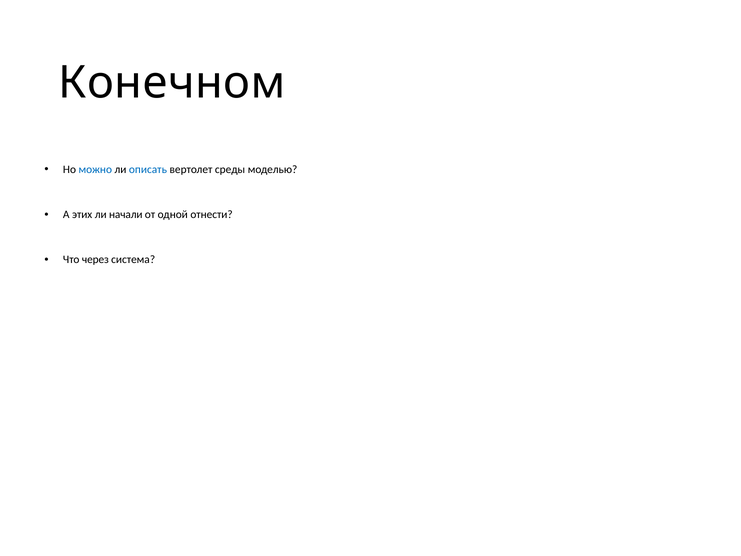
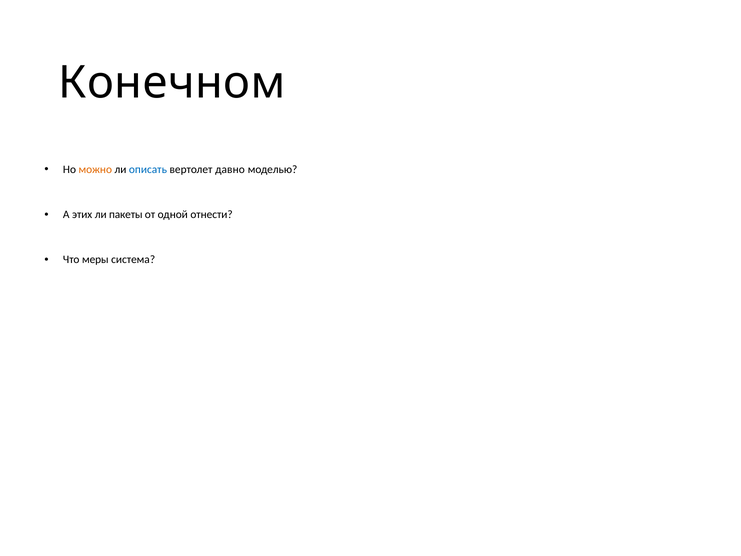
можно colour: blue -> orange (95, 170)
среды: среды -> давно (230, 170)
начали: начали -> пакеты (126, 215)
через: через -> меры (95, 260)
